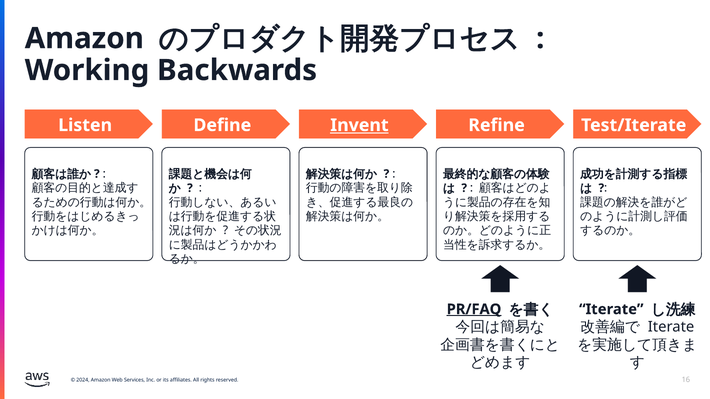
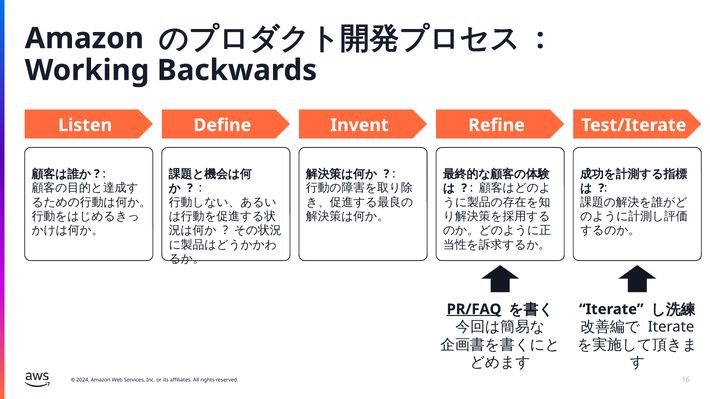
Invent underline: present -> none (359, 125)
